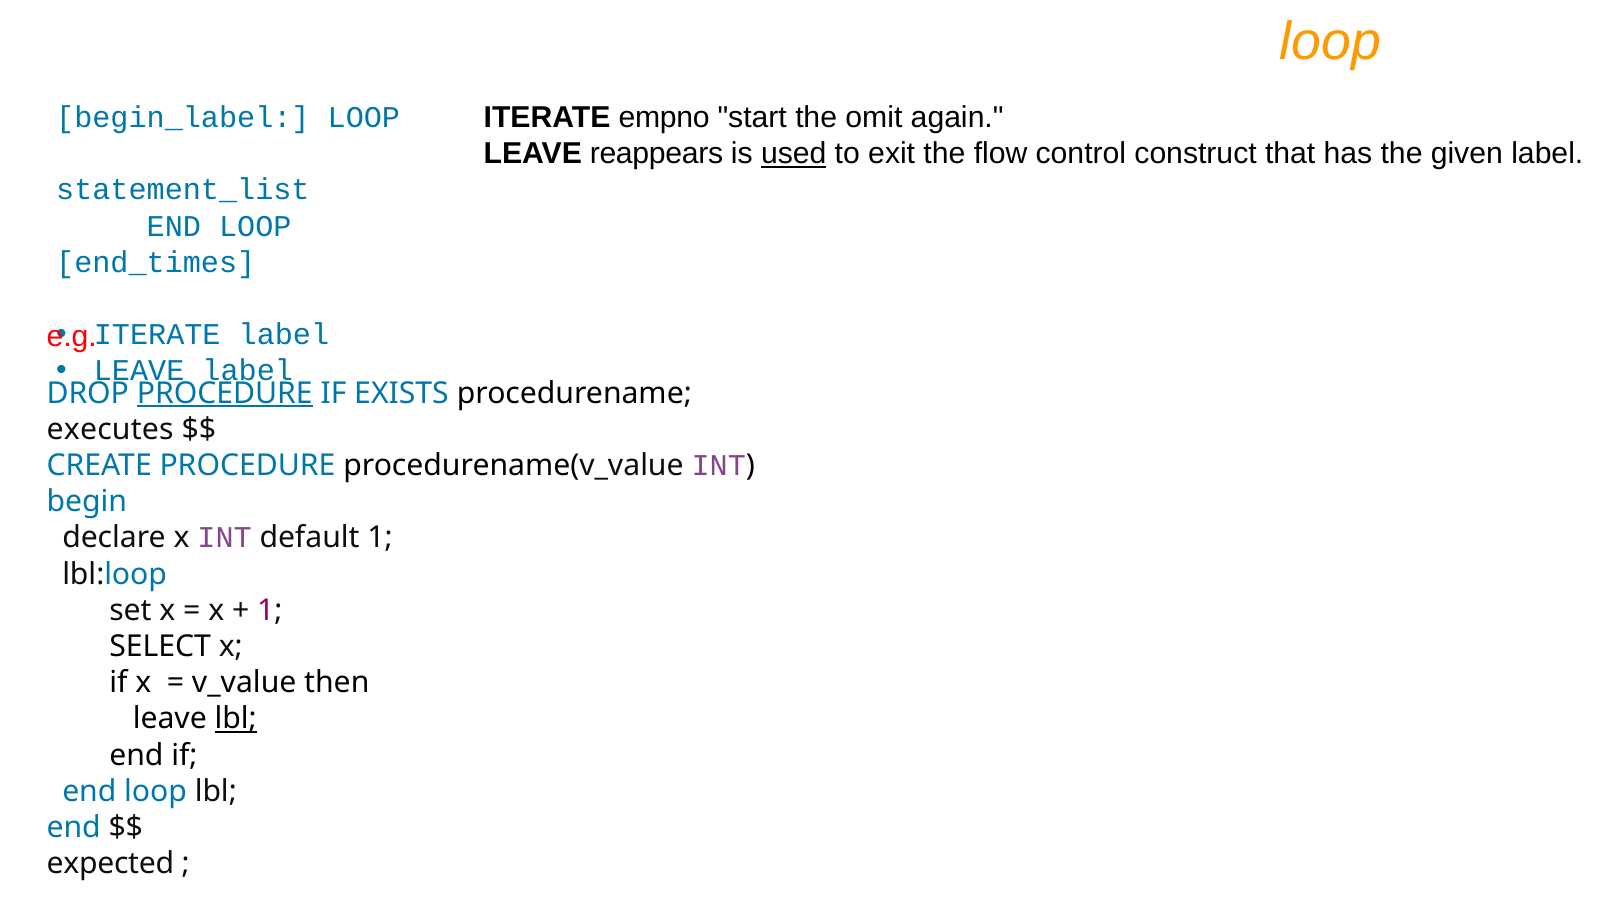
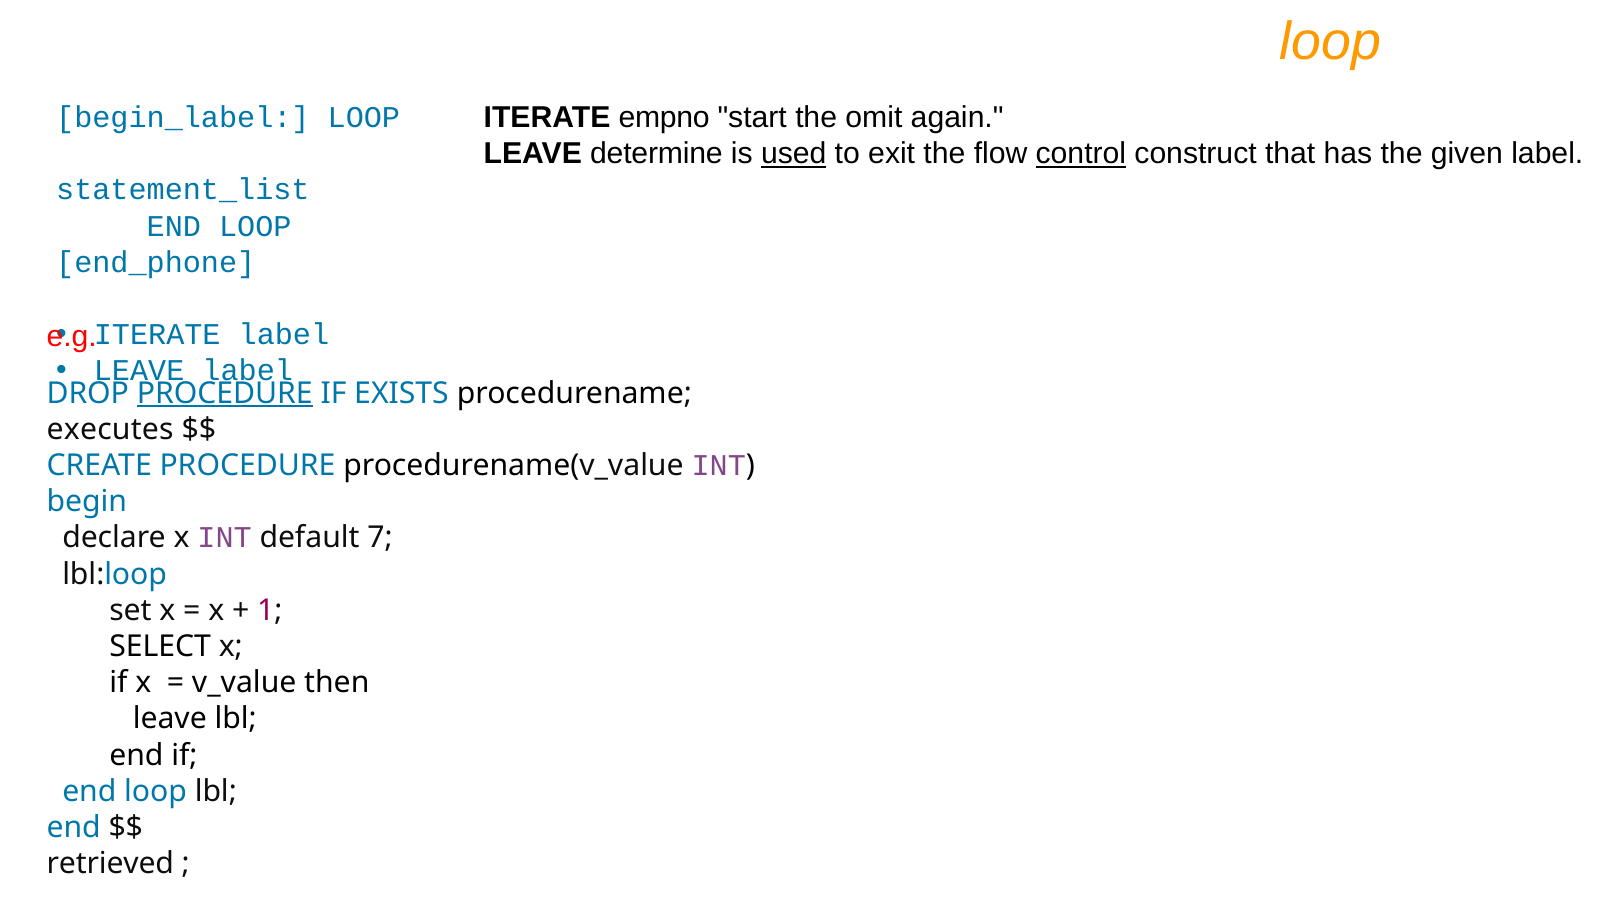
reappears: reappears -> determine (656, 154)
control underline: none -> present (1081, 154)
end_times: end_times -> end_phone (156, 262)
default 1: 1 -> 7 (380, 538)
lbl underline: present -> none (236, 719)
expected: expected -> retrieved (110, 864)
